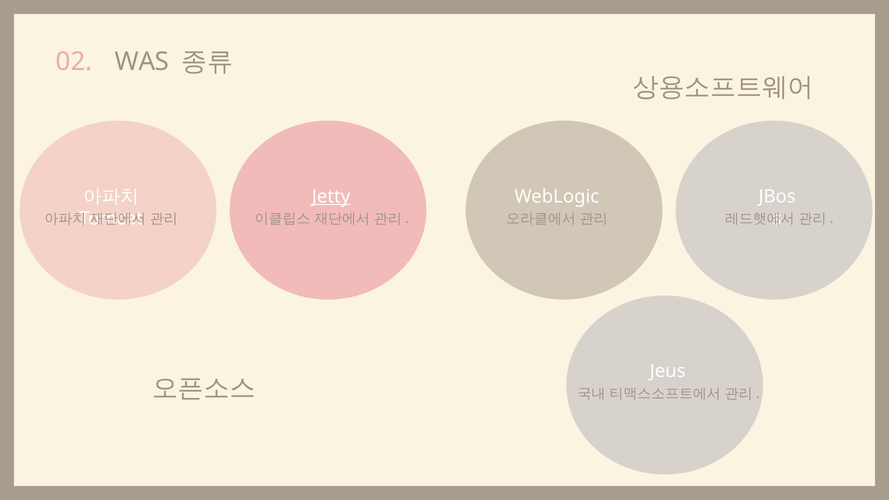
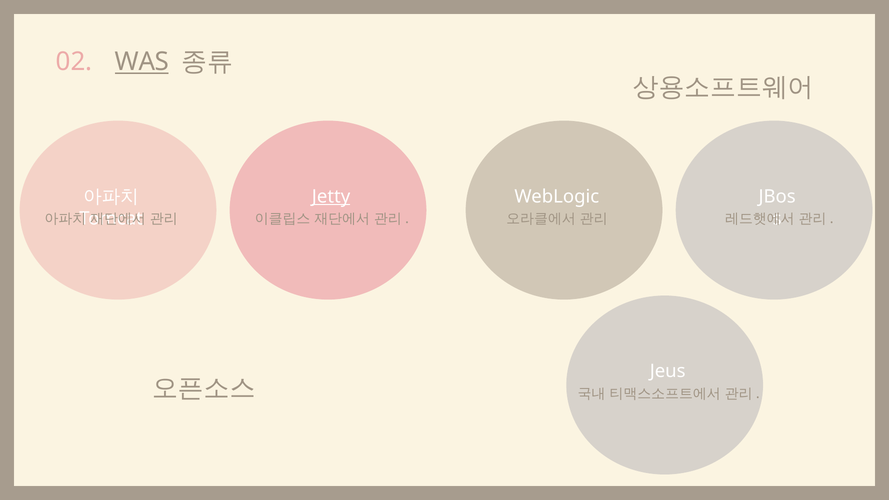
WAS underline: none -> present (142, 62)
